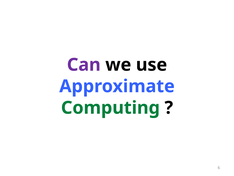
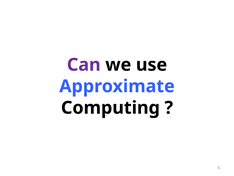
Computing colour: green -> black (110, 108)
